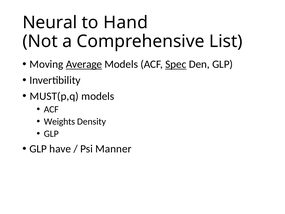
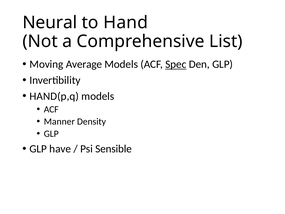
Average underline: present -> none (84, 64)
MUST(p,q: MUST(p,q -> HAND(p,q (54, 96)
Weights: Weights -> Manner (59, 121)
Manner: Manner -> Sensible (114, 149)
